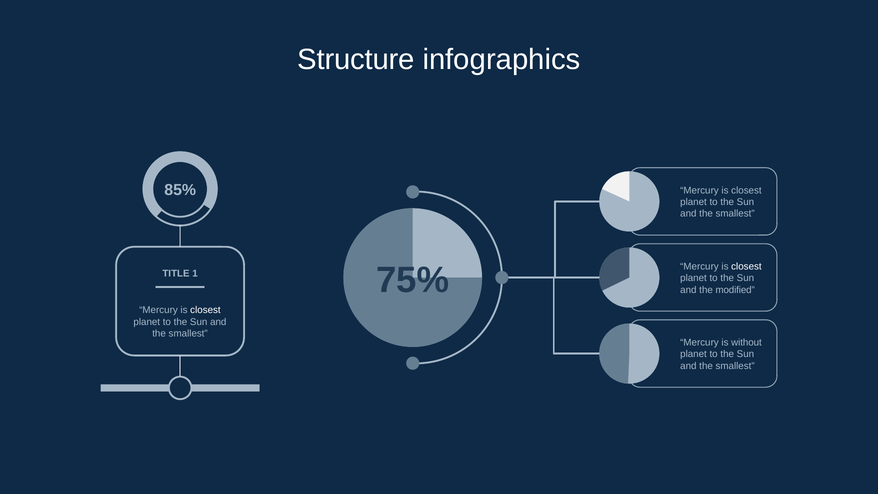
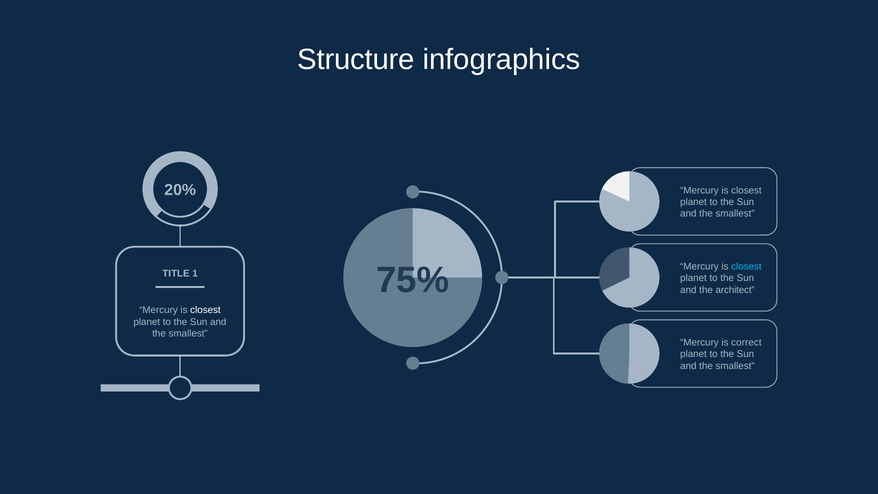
85%: 85% -> 20% (180, 190)
closest colour: white -> light blue (746, 266)
modified: modified -> architect (735, 290)
without: without -> correct (746, 342)
